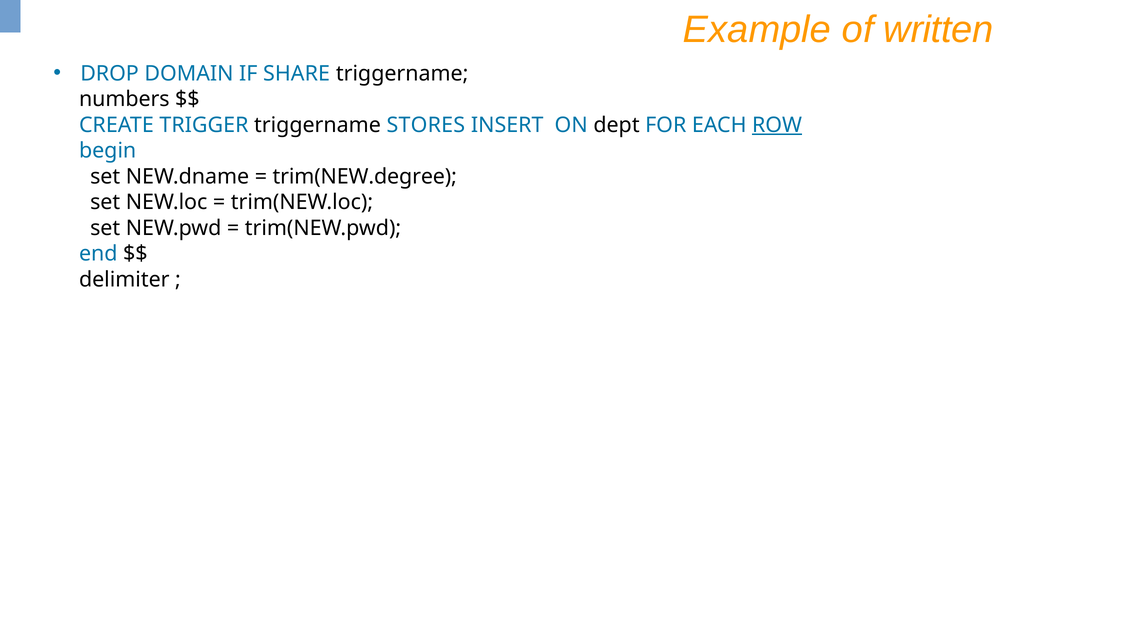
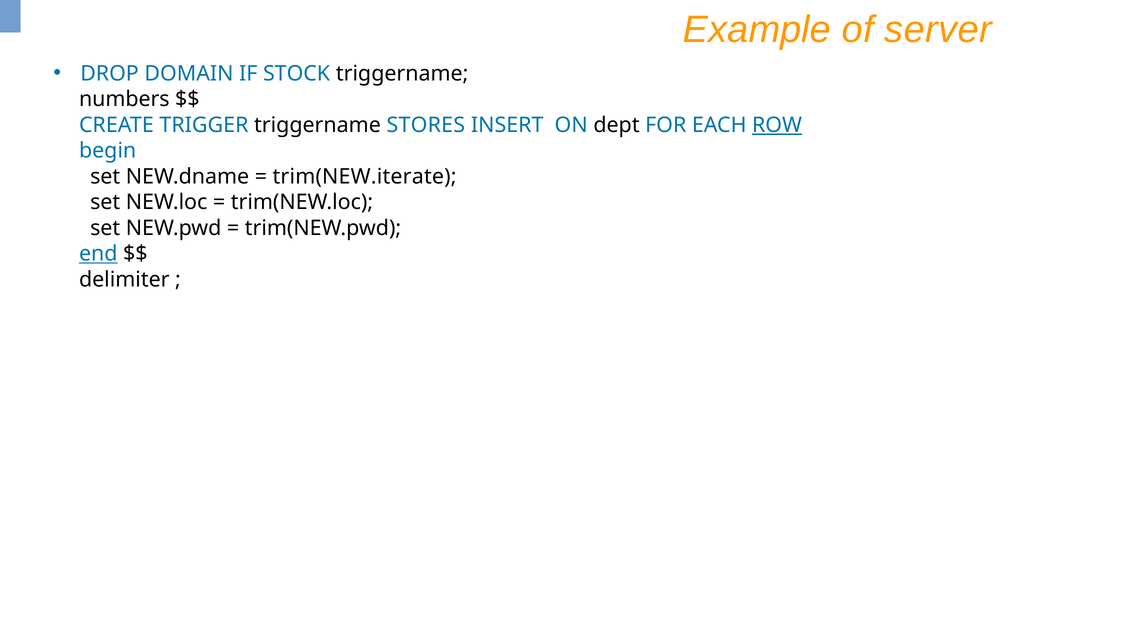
written: written -> server (938, 30)
SHARE: SHARE -> STOCK (297, 73)
trim(NEW.degree: trim(NEW.degree -> trim(NEW.iterate (365, 176)
end underline: none -> present (98, 254)
